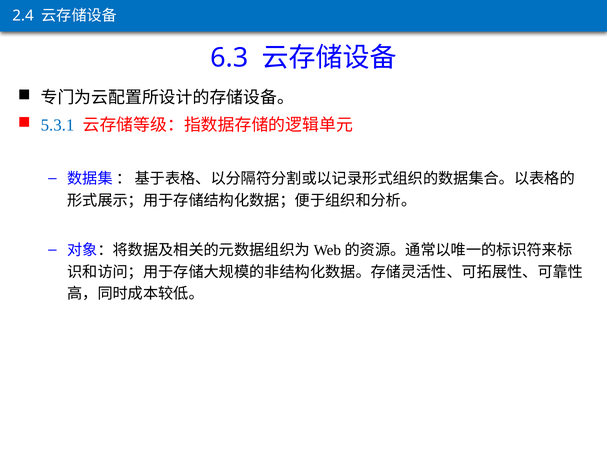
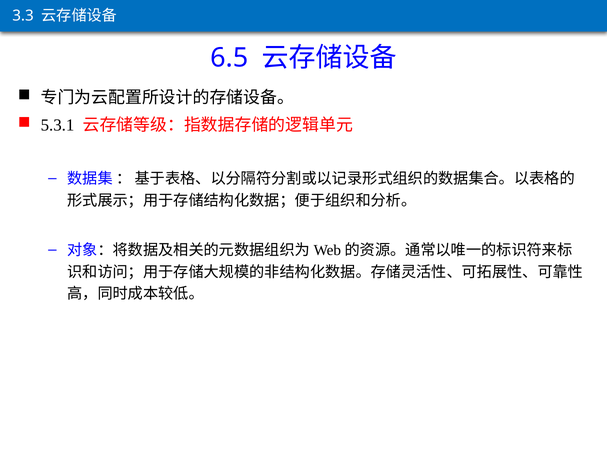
2.4: 2.4 -> 3.3 (23, 16)
6.3: 6.3 -> 6.5 (229, 58)
5.3.1 colour: blue -> black (58, 125)
